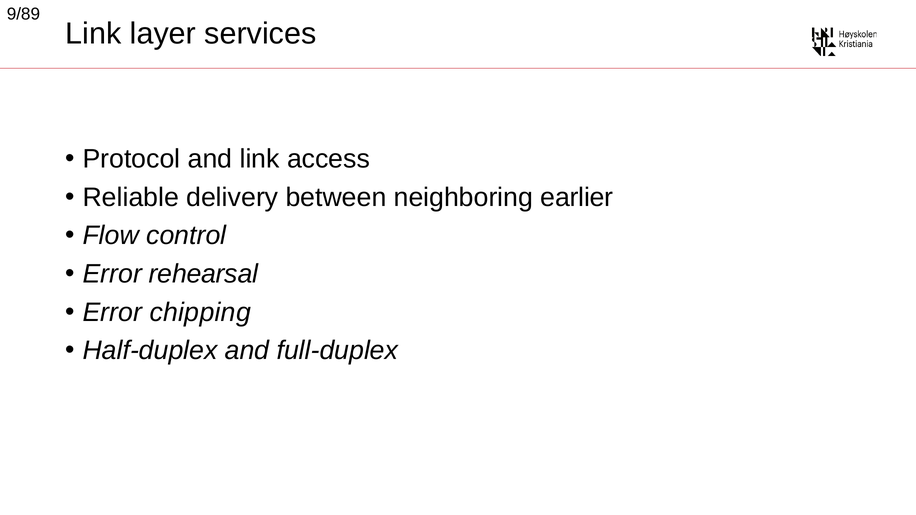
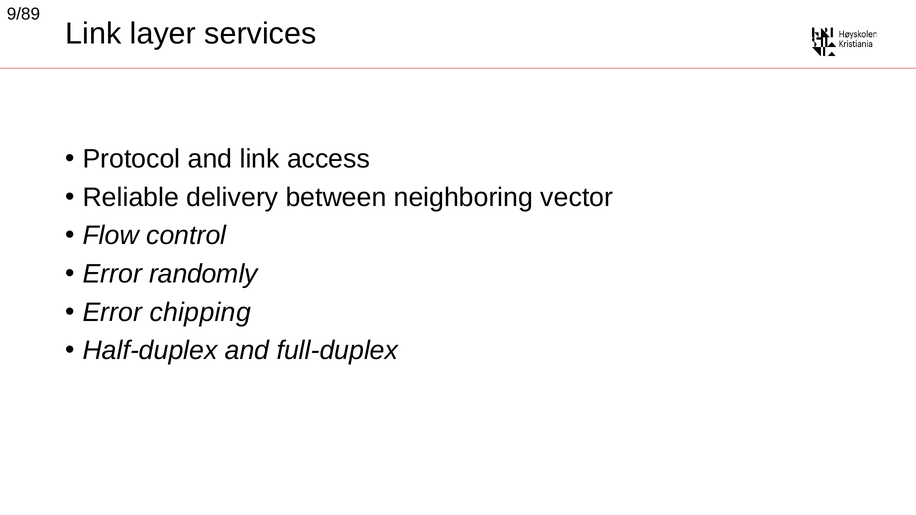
earlier: earlier -> vector (577, 197)
rehearsal: rehearsal -> randomly (203, 274)
